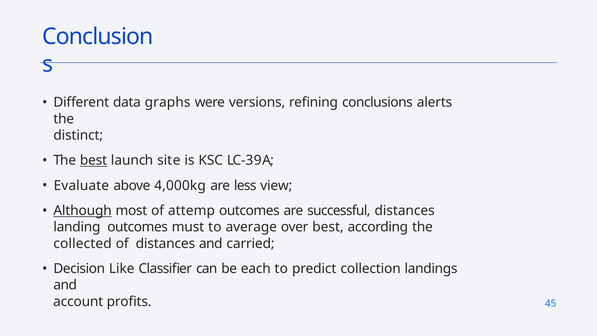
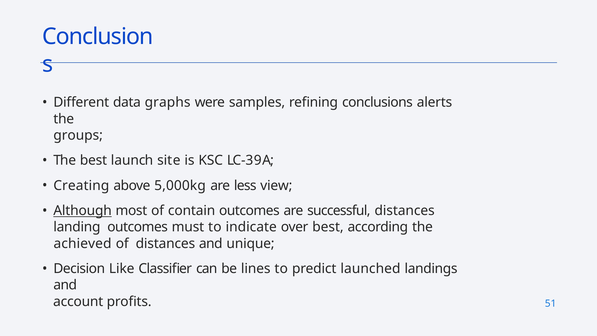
versions: versions -> samples (257, 102)
distinct: distinct -> groups (78, 135)
best underline: present -> none (93, 160)
Evaluate: Evaluate -> Creating (81, 185)
4,000kg: 4,000kg -> 5,000kg (180, 185)
attemp: attemp -> contain (192, 211)
average: average -> indicate (251, 227)
collected: collected -> achieved (83, 243)
carried: carried -> unique (251, 243)
each: each -> lines (256, 269)
collection: collection -> launched (370, 269)
45: 45 -> 51 (551, 303)
